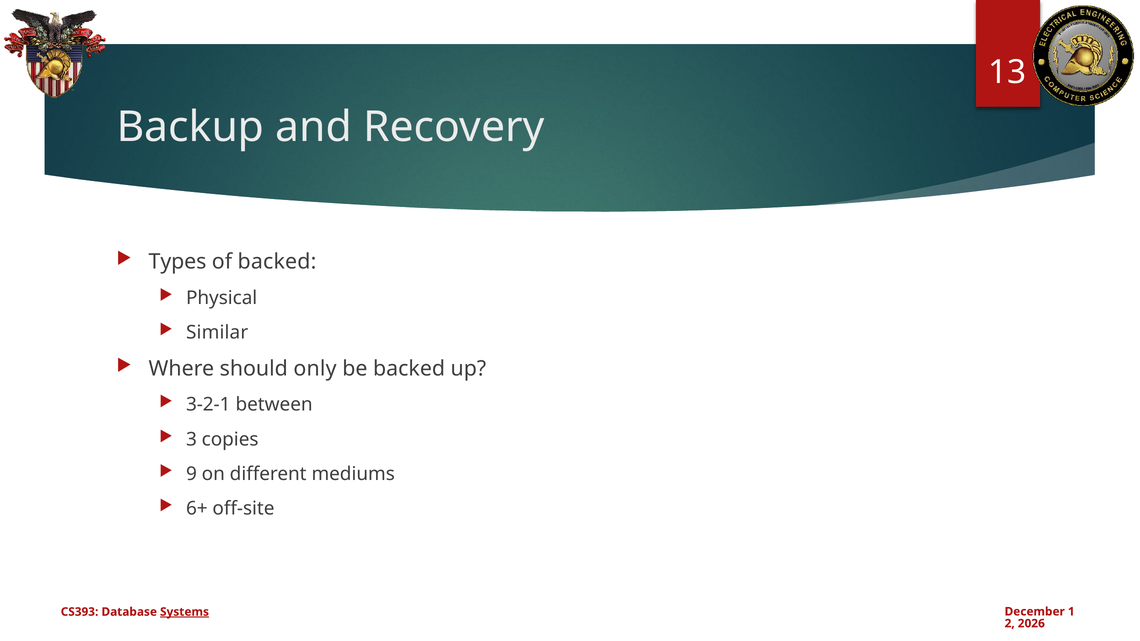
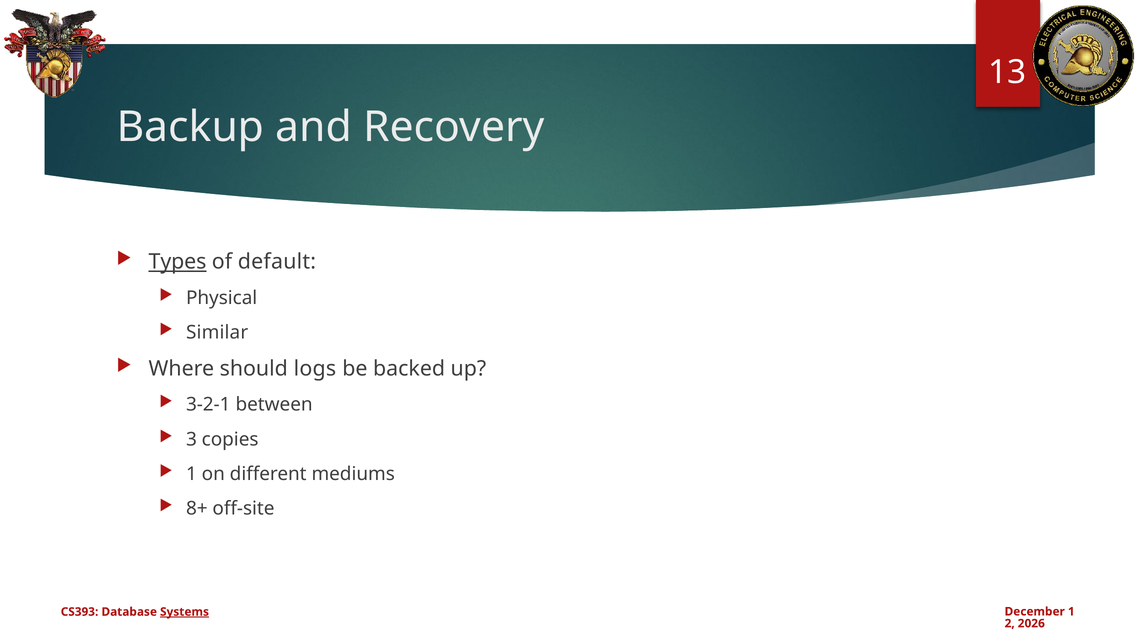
Types underline: none -> present (178, 262)
of backed: backed -> default (277, 262)
only: only -> logs (315, 369)
9: 9 -> 1 (191, 474)
6+: 6+ -> 8+ (197, 509)
